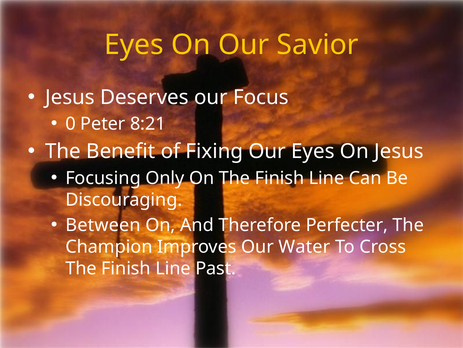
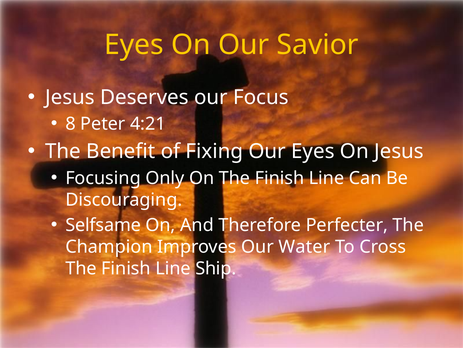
0: 0 -> 8 (71, 124)
8:21: 8:21 -> 4:21 (148, 124)
Between: Between -> Selfsame (103, 225)
Past: Past -> Ship (216, 268)
